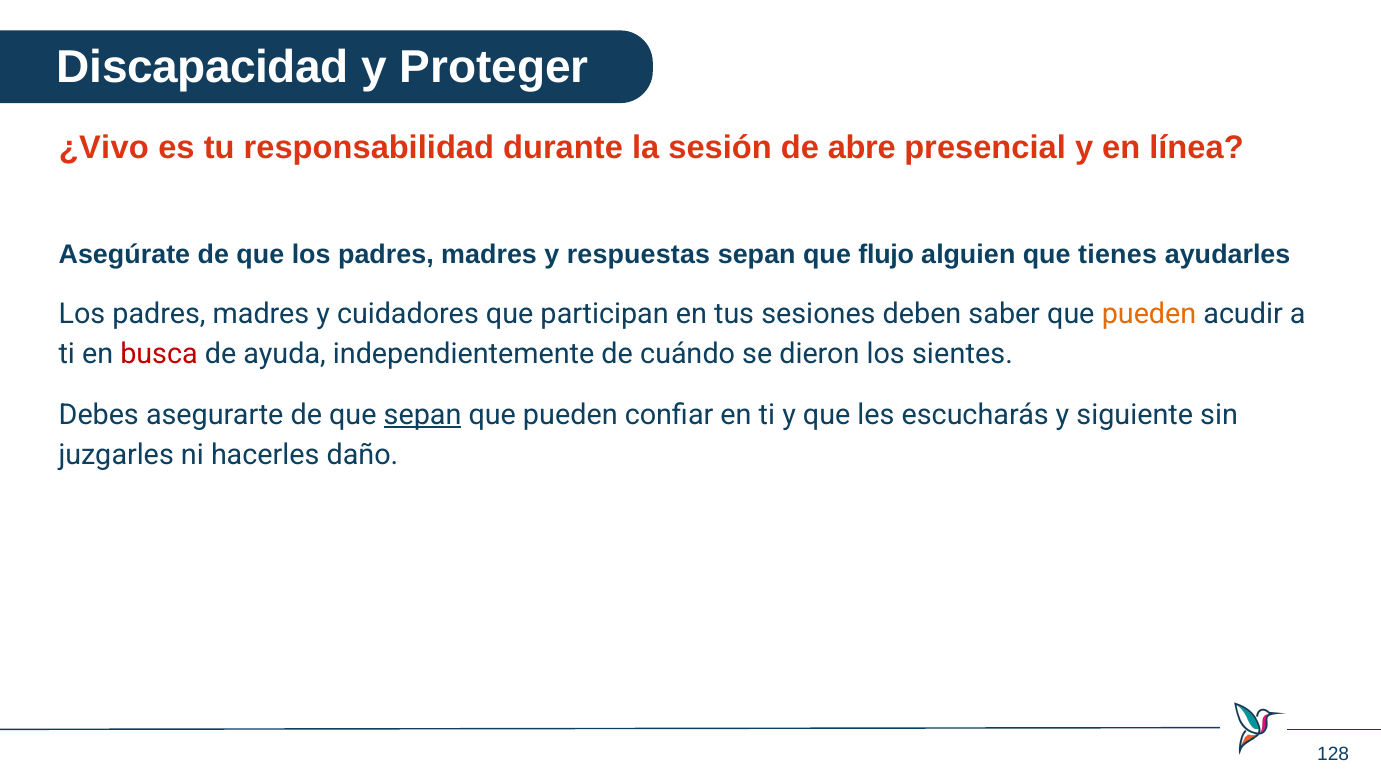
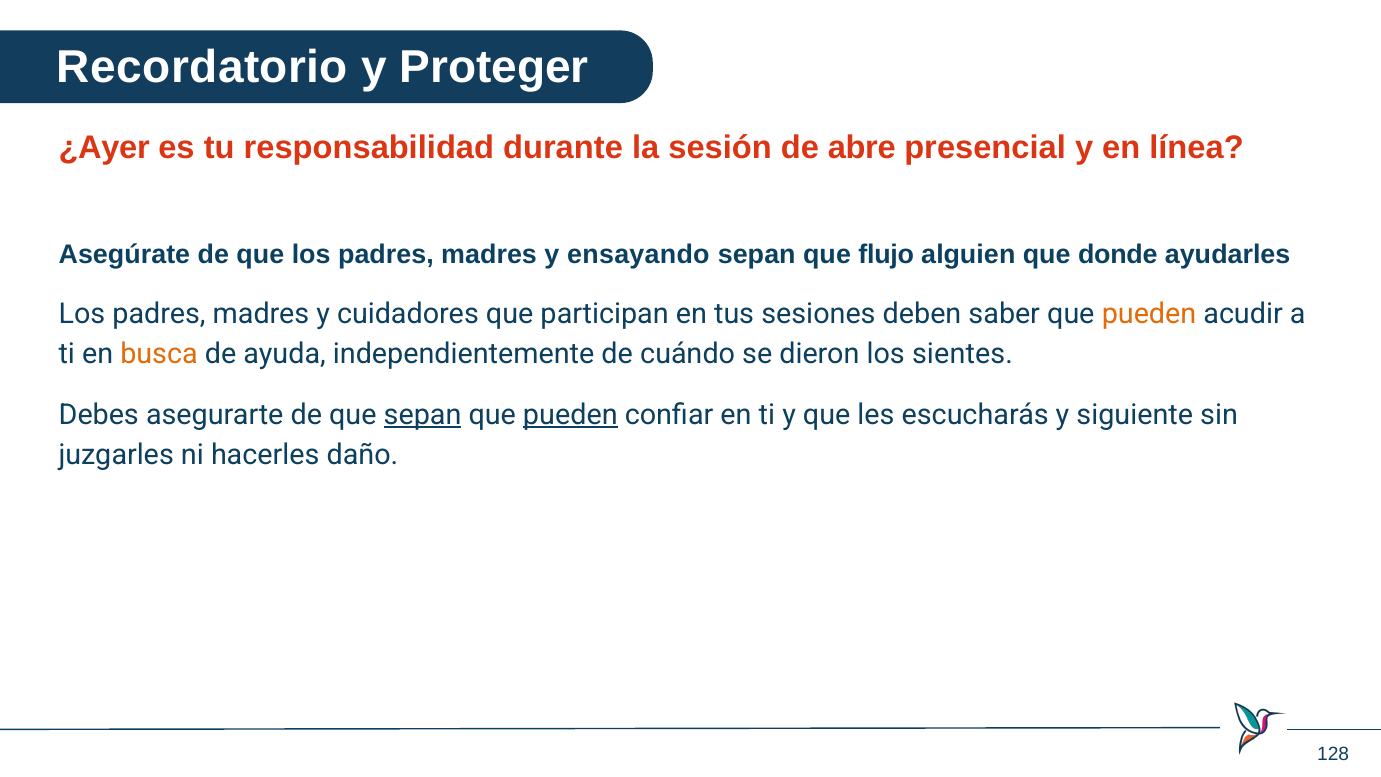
Discapacidad: Discapacidad -> Recordatorio (202, 68)
¿Vivo: ¿Vivo -> ¿Ayer (104, 148)
respuestas: respuestas -> ensayando (638, 255)
tienes: tienes -> donde (1118, 255)
busca colour: red -> orange (159, 354)
pueden underline: none -> present (570, 415)
